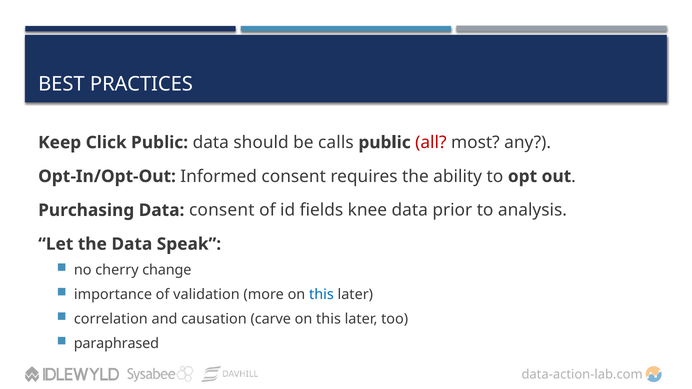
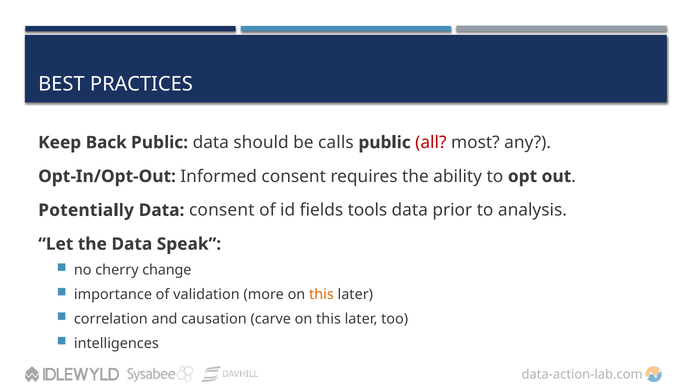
Click: Click -> Back (106, 143)
Purchasing: Purchasing -> Potentially (86, 210)
knee: knee -> tools (367, 210)
this colour: blue -> orange (321, 295)
paraphrased: paraphrased -> intelligences (116, 344)
